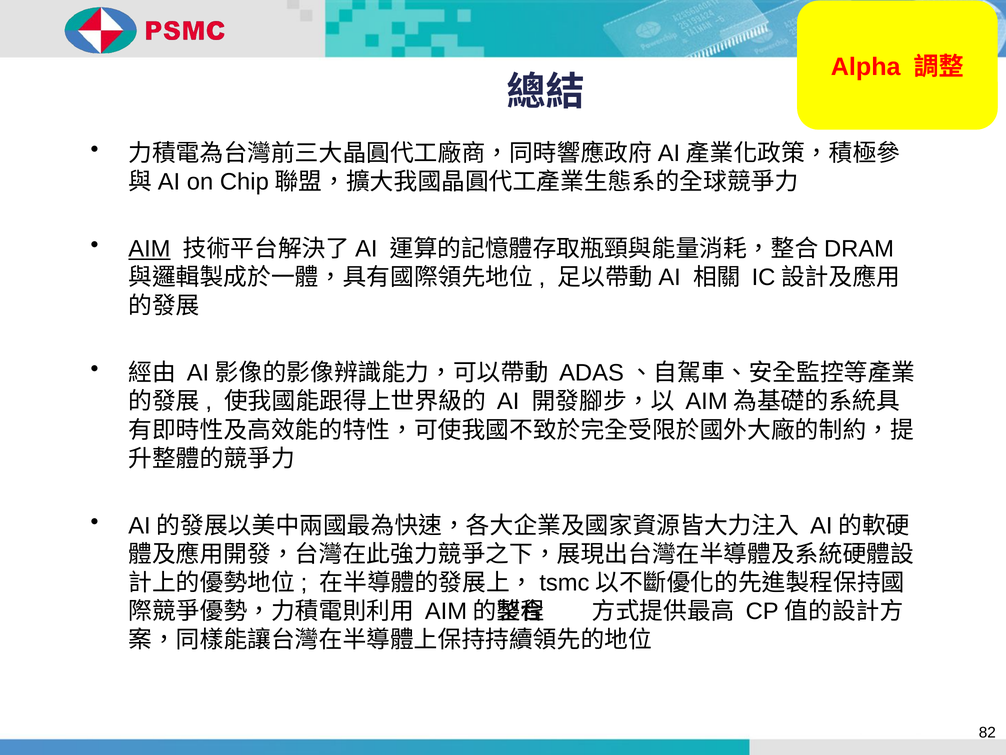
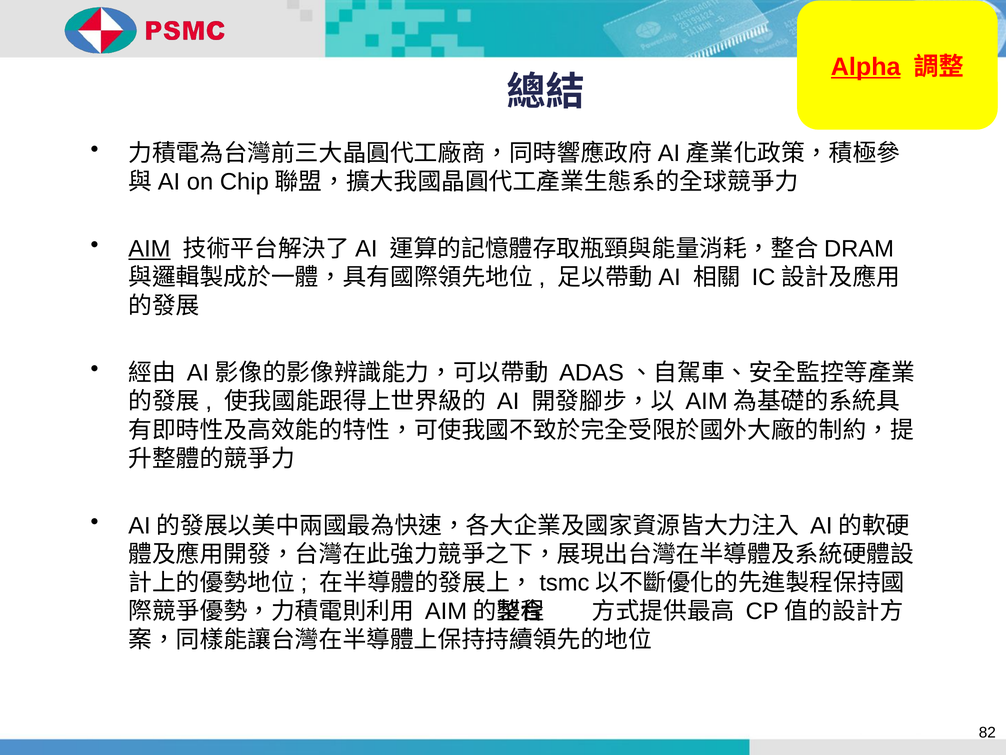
Alpha underline: none -> present (866, 67)
